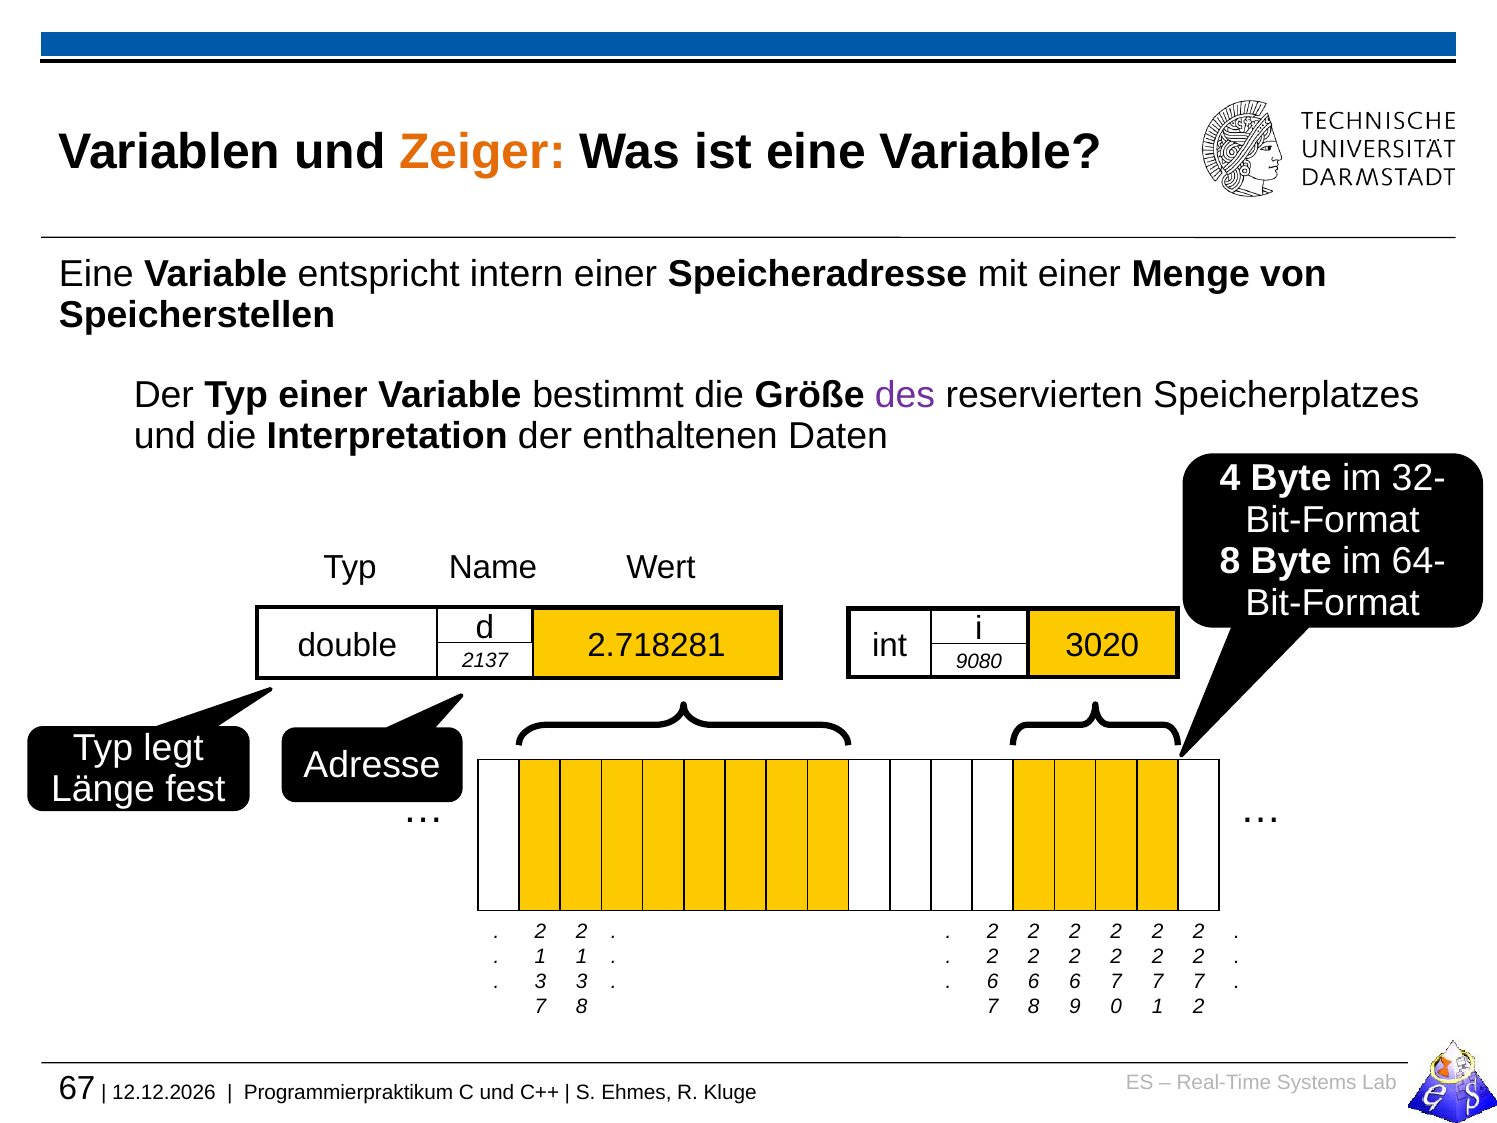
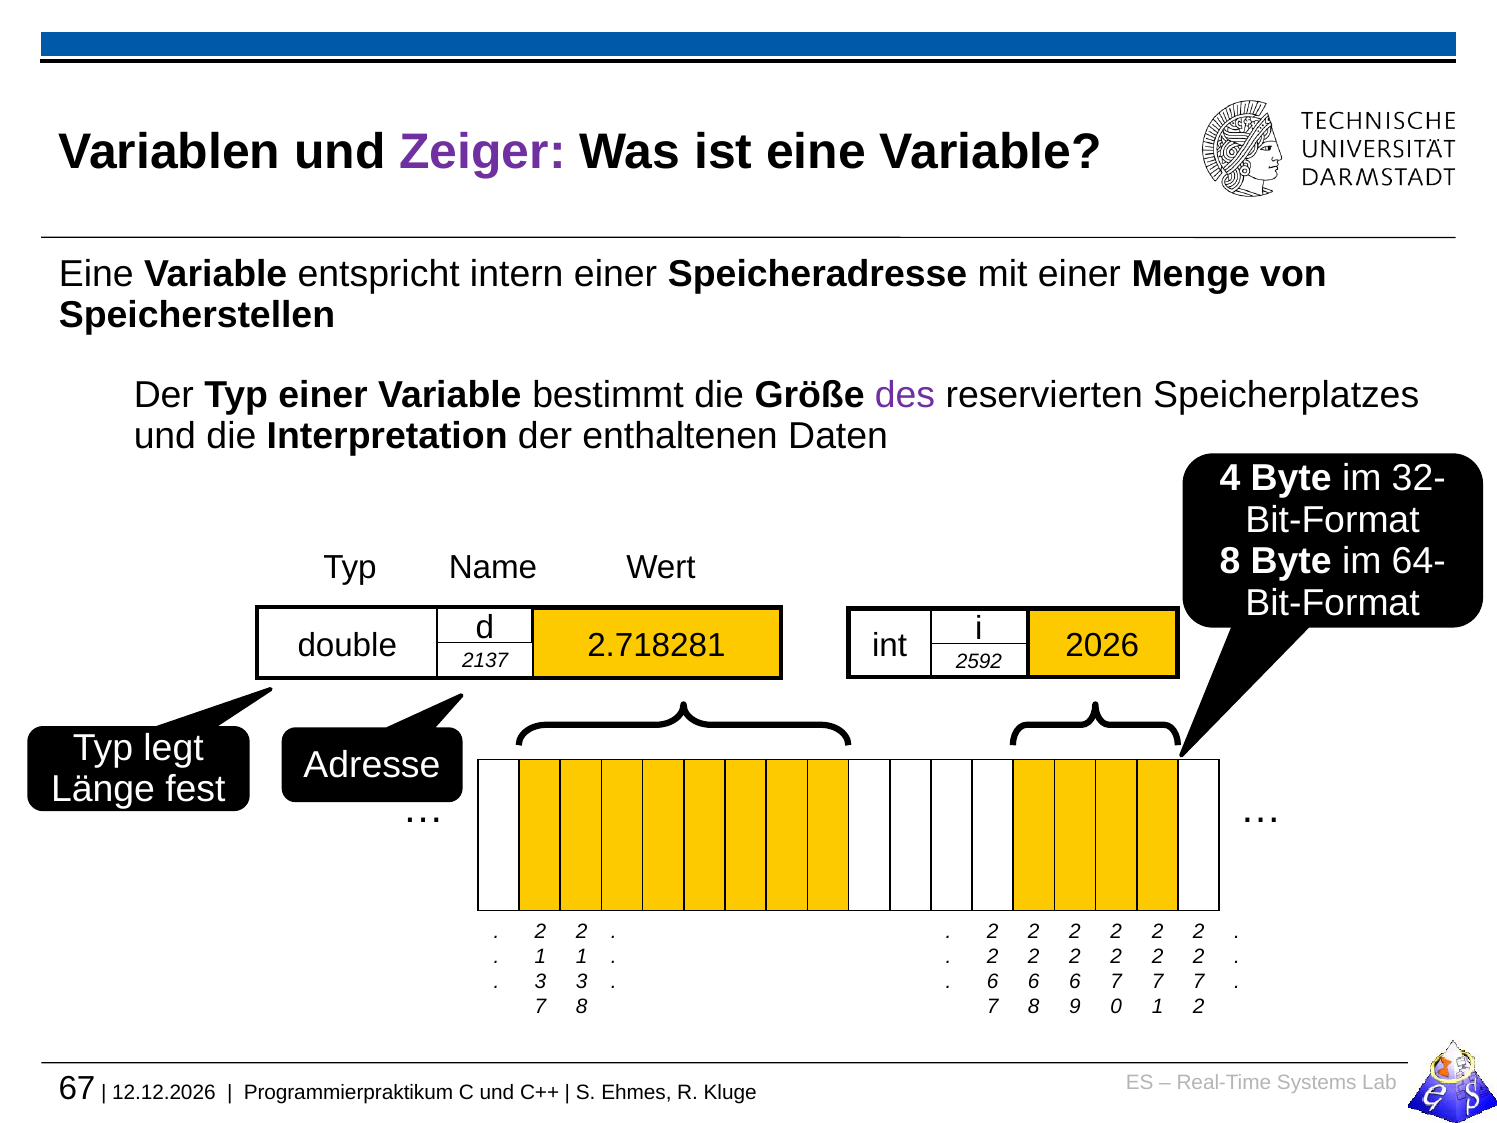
Zeiger colour: orange -> purple (483, 152)
3020: 3020 -> 2026 (1102, 645)
9080: 9080 -> 2592 (979, 661)
